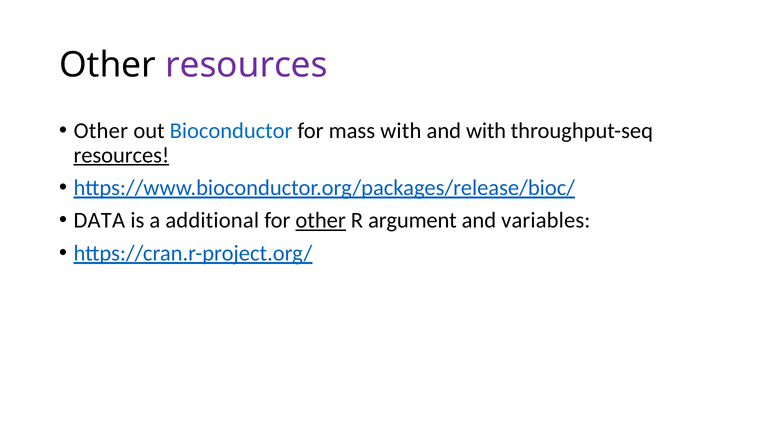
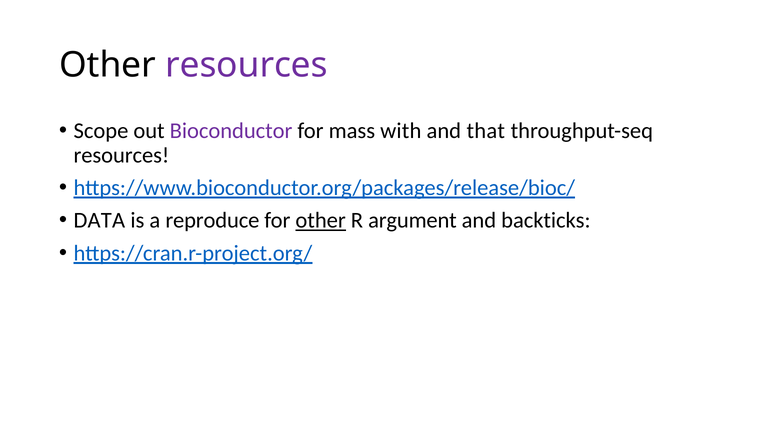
Other: Other -> Scope (101, 131)
Bioconductor colour: blue -> purple (231, 131)
and with: with -> that (486, 131)
resources underline: present -> none (121, 155)
additional: additional -> reproduce (212, 221)
variables: variables -> backticks (546, 221)
